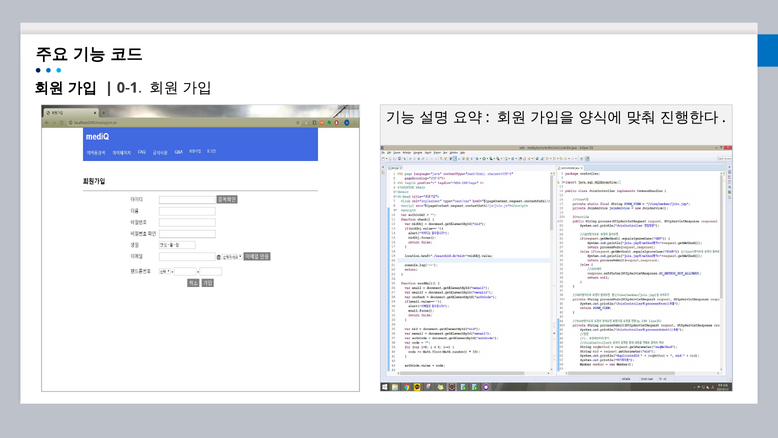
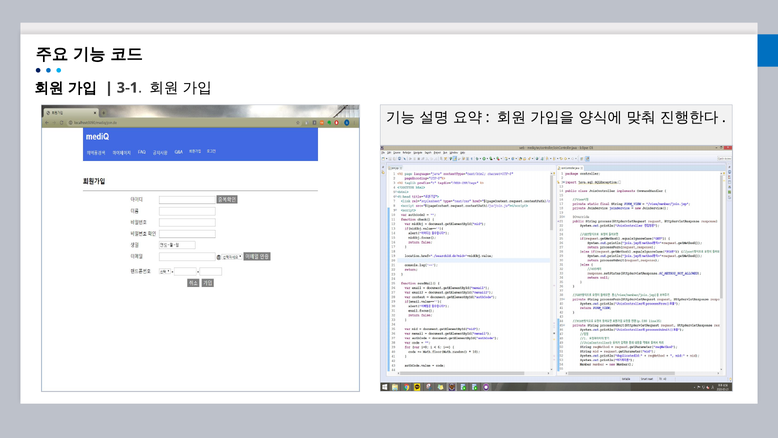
0-1: 0-1 -> 3-1 (127, 88)
